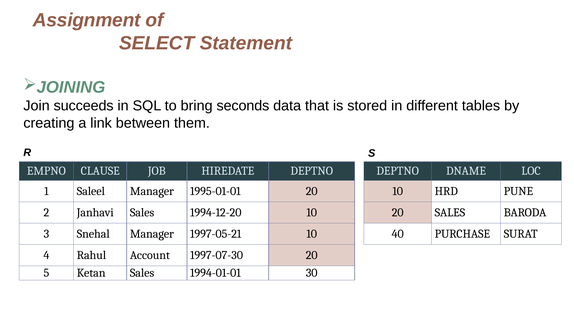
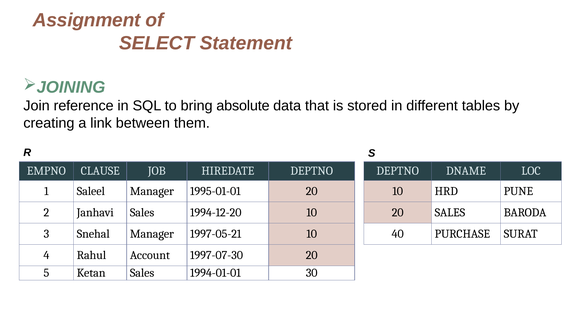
succeeds: succeeds -> reference (84, 106)
seconds: seconds -> absolute (243, 106)
